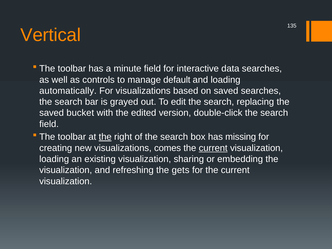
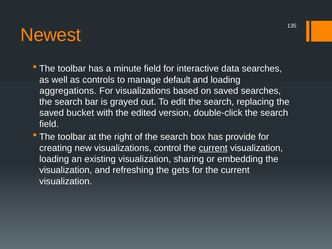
Vertical: Vertical -> Newest (51, 35)
automatically: automatically -> aggregations (68, 91)
the underline: present -> none (105, 137)
missing: missing -> provide (241, 137)
comes: comes -> control (168, 148)
